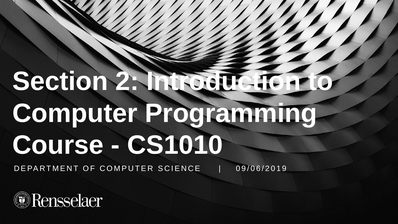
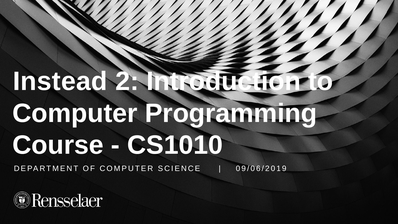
Section: Section -> Instead (60, 81)
